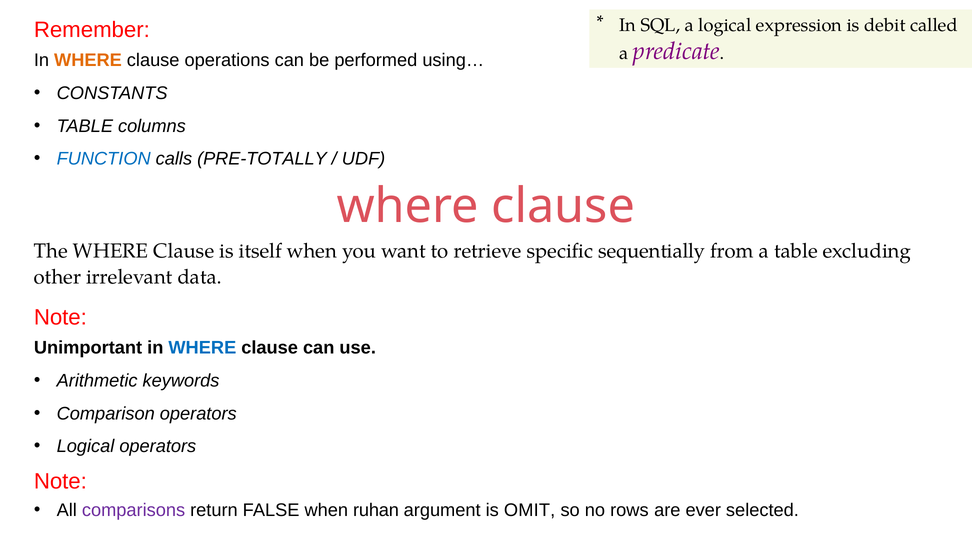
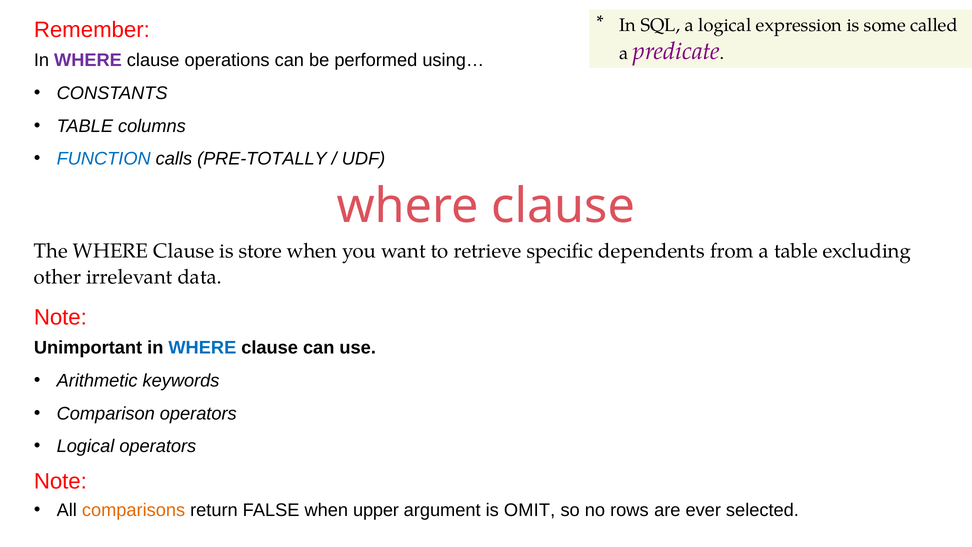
debit: debit -> some (885, 25)
WHERE colour: orange -> purple (88, 60)
itself: itself -> store (260, 251)
sequentially: sequentially -> dependents (652, 251)
comparisons colour: purple -> orange (134, 510)
ruhan: ruhan -> upper (376, 510)
